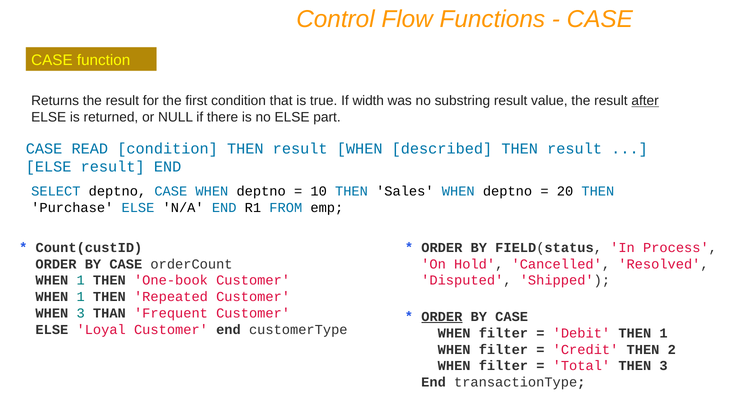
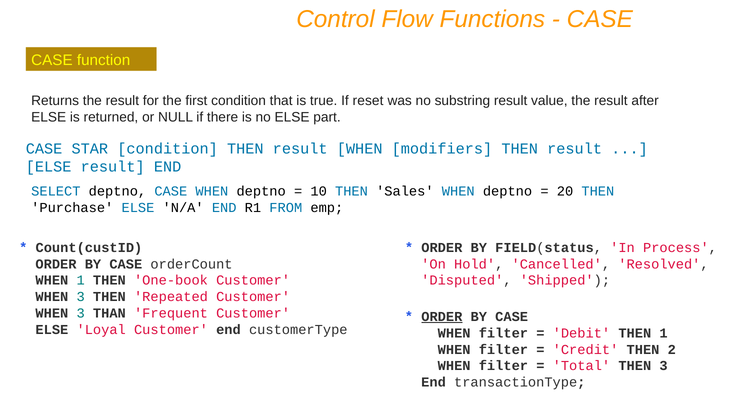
width: width -> reset (368, 101)
after underline: present -> none (645, 101)
READ: READ -> STAR (90, 148)
described: described -> modifiers (442, 148)
1: 1 -> 3 (81, 297)
